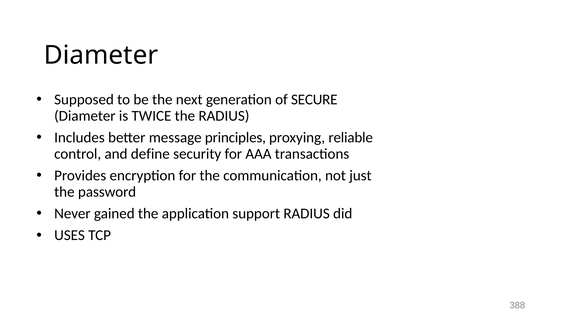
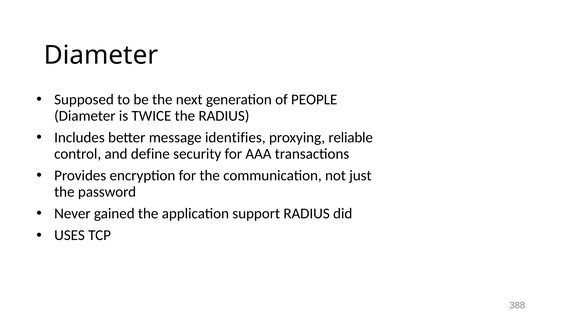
SECURE: SECURE -> PEOPLE (314, 100)
principles: principles -> identifies (235, 138)
